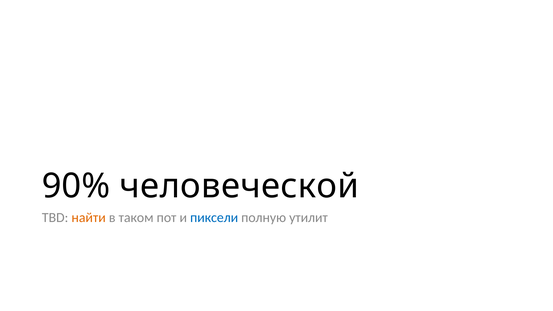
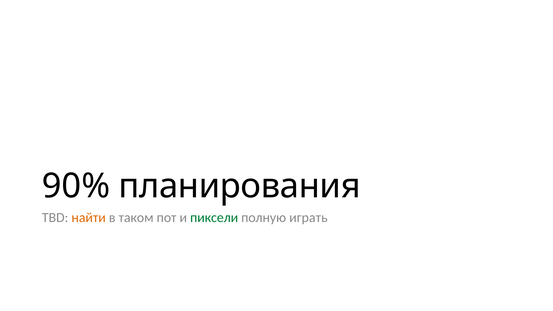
человеческой: человеческой -> планирования (240, 186)
пиксели colour: blue -> green (214, 218)
утилит: утилит -> играть (308, 218)
